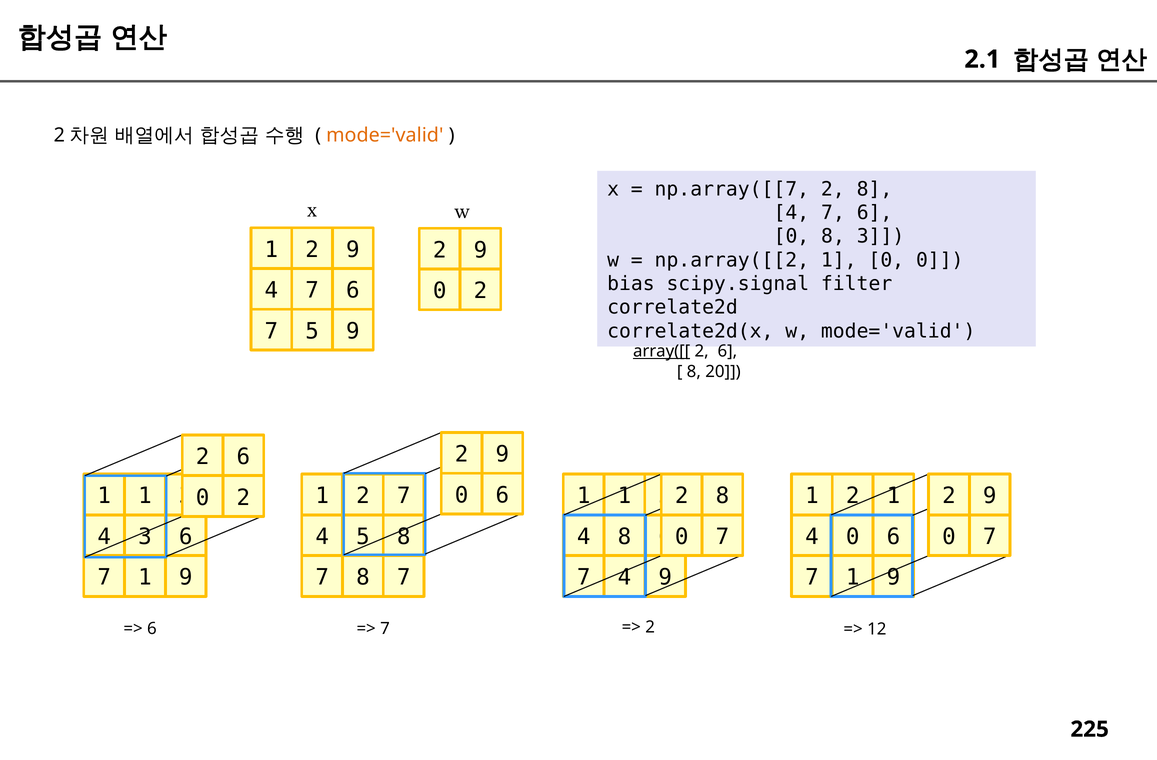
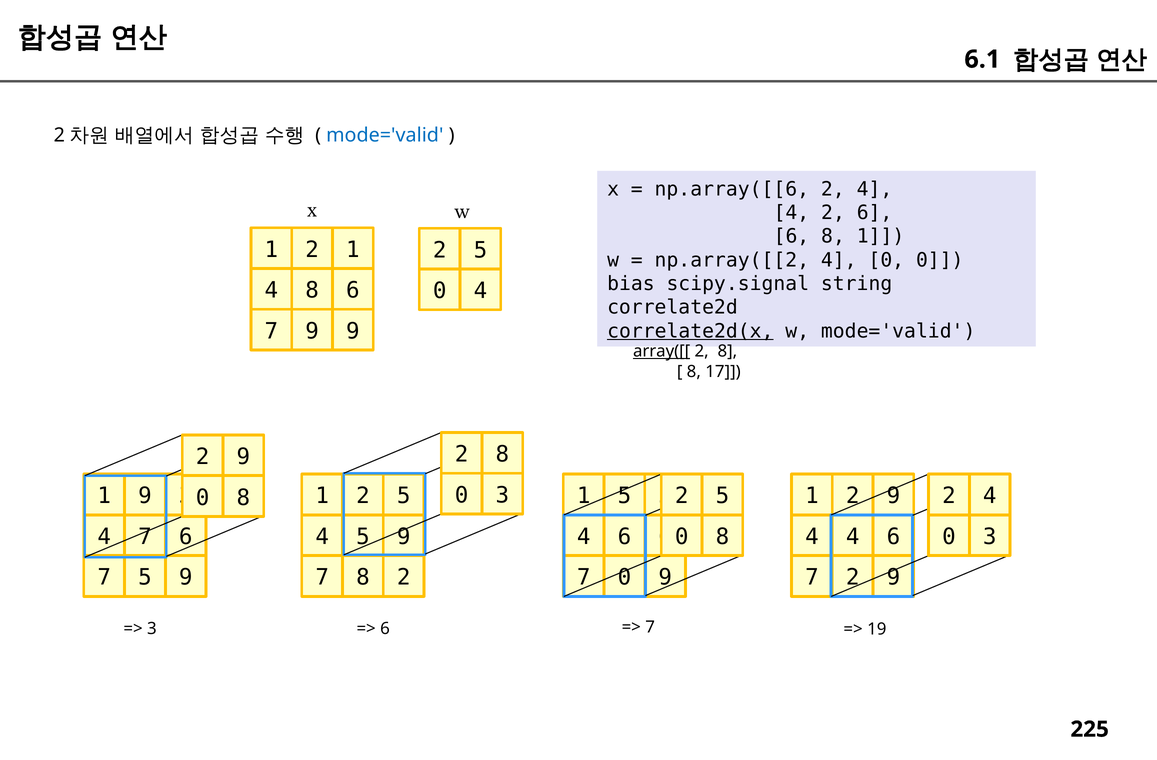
2.1: 2.1 -> 6.1 (982, 59)
mode='valid colour: orange -> blue (385, 135)
np.array([[7: np.array([[7 -> np.array([[6 (732, 189)
8: 8 -> 4 (874, 189)
7: 7 -> 2 (833, 213)
0: 0 -> 6 (791, 236)
3: 3 -> 1 (881, 236)
9: 9 -> 1 (353, 250)
9: 9 -> 5 (480, 250)
np.array([[2 1: 1 -> 4 (839, 260)
filter: filter -> string (857, 284)
7: 7 -> 8 (312, 290)
2: 2 -> 4 (480, 291)
7 5: 5 -> 9 (312, 331)
correlate2d(x underline: none -> present (690, 331)
6: 6 -> 8 (727, 351)
20: 20 -> 17 (723, 372)
9: 9 -> 8 (502, 454)
6: 6 -> 9 (243, 457)
6: 6 -> 3 (502, 495)
1: 1 -> 5 (624, 496)
1: 1 -> 9 (145, 496)
1 2 7: 7 -> 5 (404, 496)
8: 8 -> 5 (722, 496)
1 2 1: 1 -> 9 (893, 496)
9: 9 -> 4 (990, 496)
2: 2 -> 8 (243, 498)
4 3: 3 -> 7 (145, 537)
4 5 8: 8 -> 9 (404, 537)
8: 8 -> 6 (624, 537)
7: 7 -> 8 (722, 537)
0: 0 -> 4 (853, 537)
7: 7 -> 3 (990, 537)
1: 1 -> 5 (145, 578)
7 8 7: 7 -> 2 (404, 578)
4: 4 -> 0 (624, 578)
1: 1 -> 2 (853, 578)
6: 6 -> 3 (152, 628)
7: 7 -> 6 (385, 628)
2: 2 -> 7 (650, 627)
12: 12 -> 19 (877, 629)
